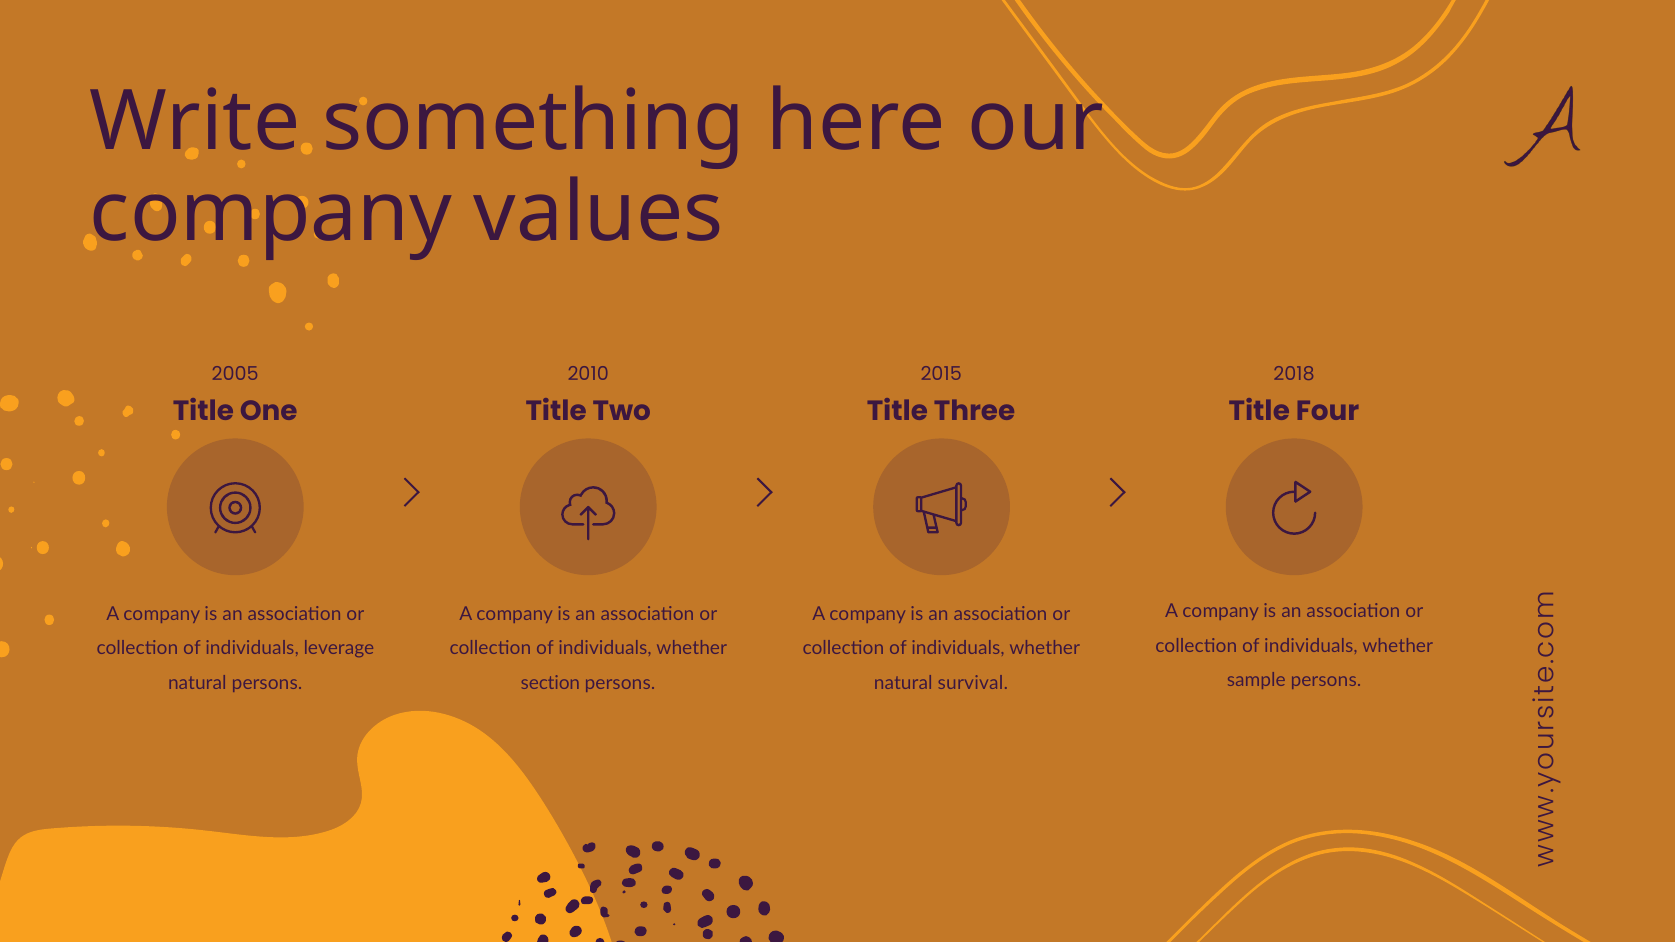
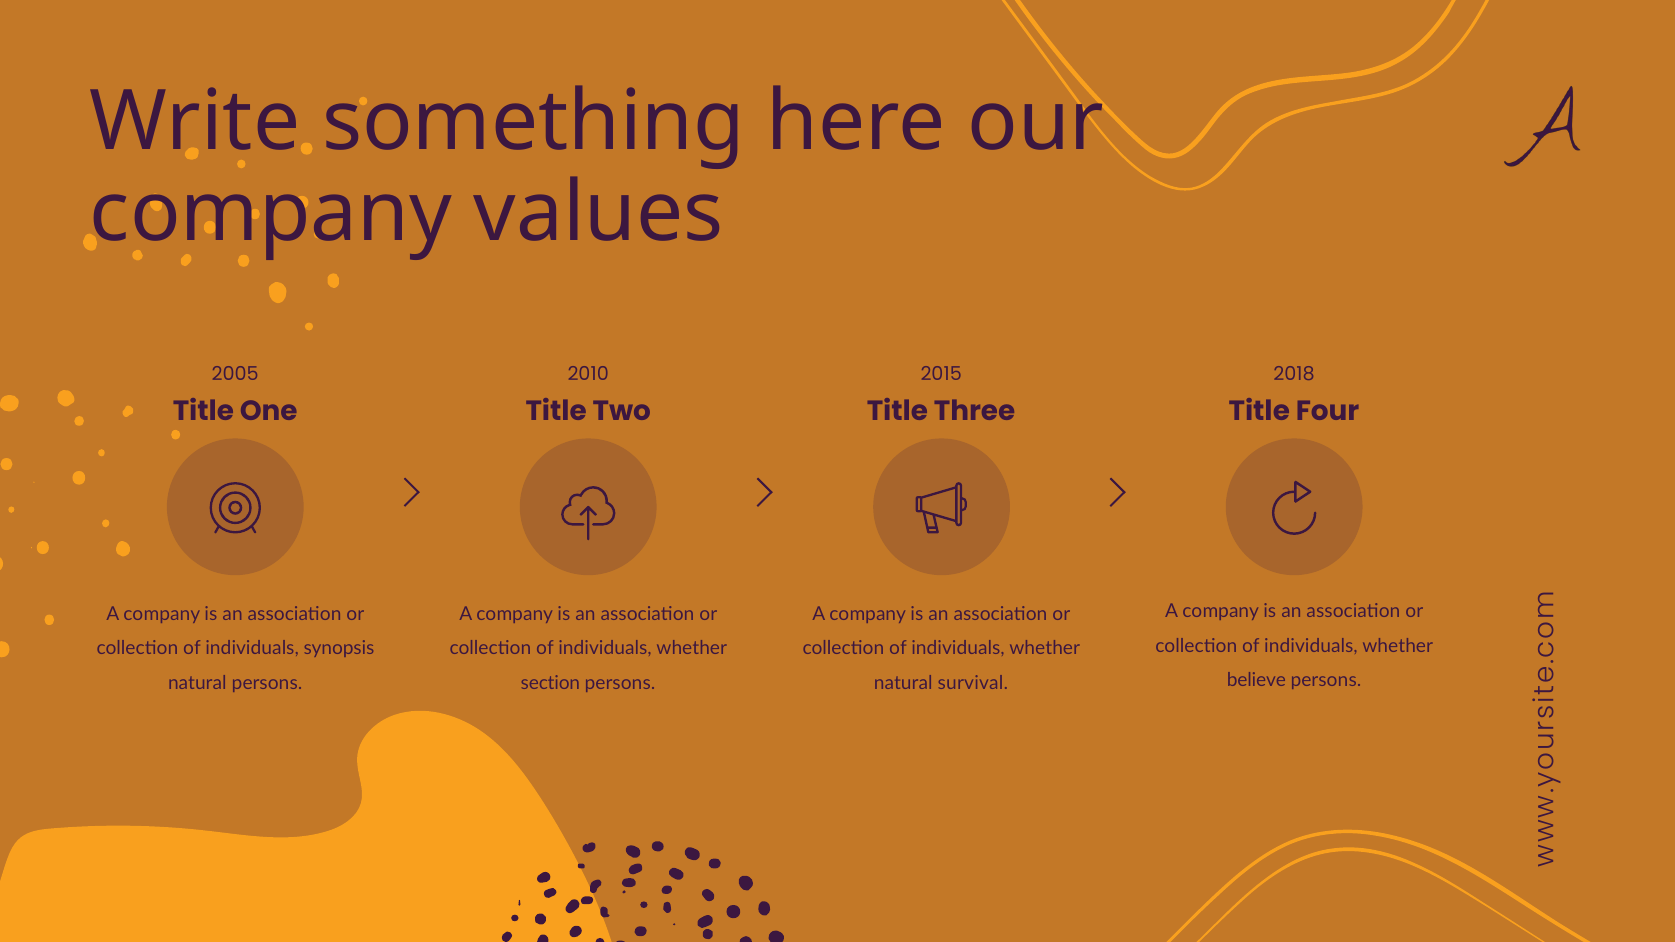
leverage: leverage -> synopsis (339, 649)
sample: sample -> believe (1256, 681)
